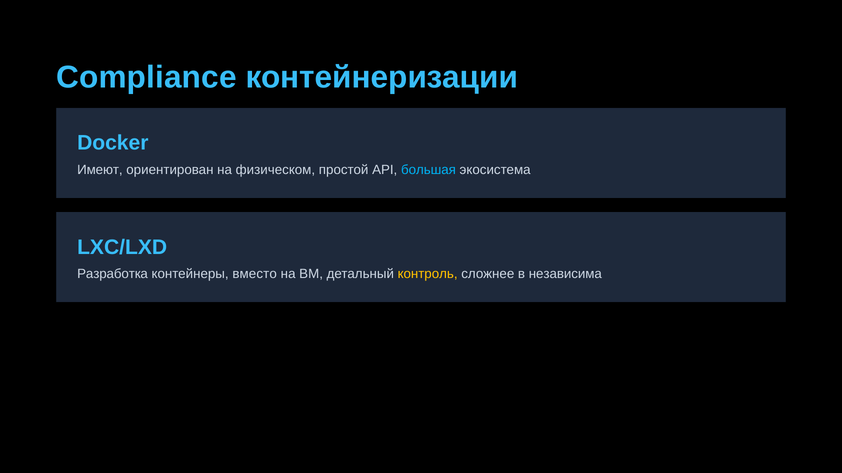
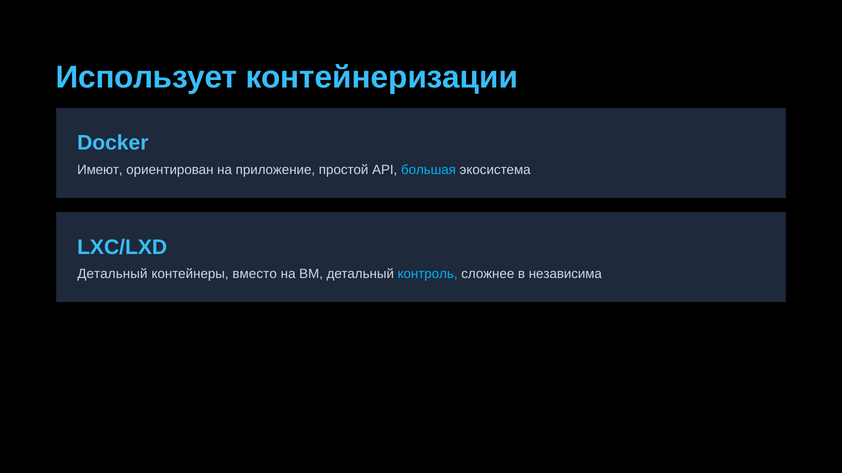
Compliance: Compliance -> Использует (147, 77)
физическом: физическом -> приложение (275, 170)
Разработка: Разработка -> Детальный (112, 274)
контроль colour: yellow -> light blue (428, 274)
